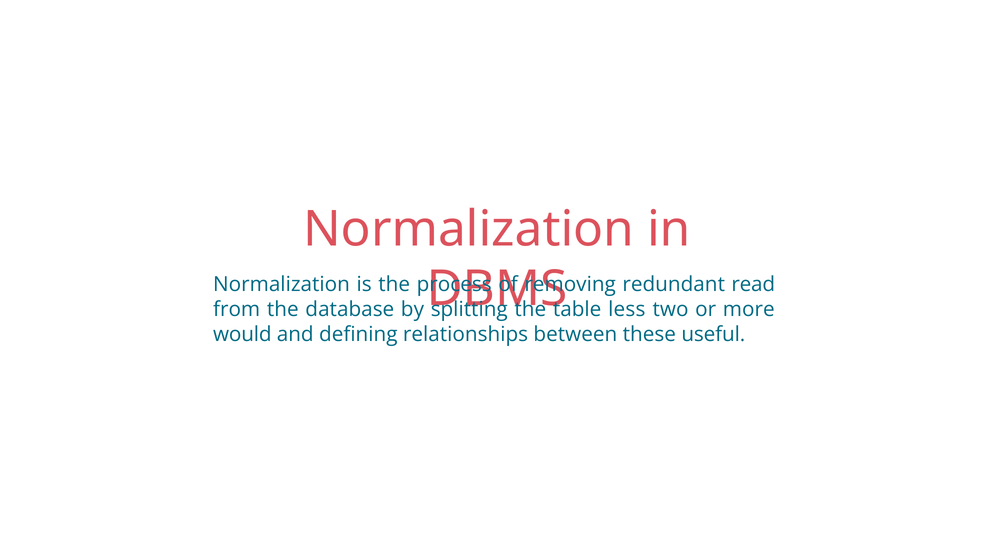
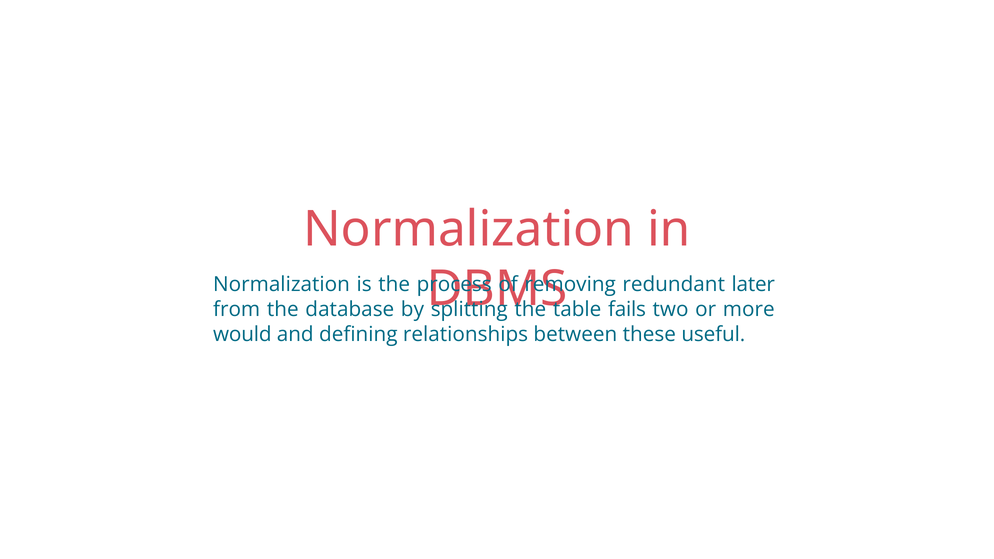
read: read -> later (753, 285)
less: less -> fails (627, 310)
